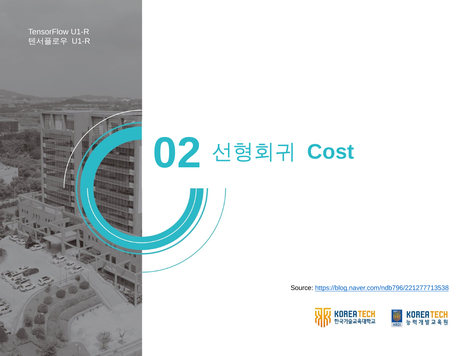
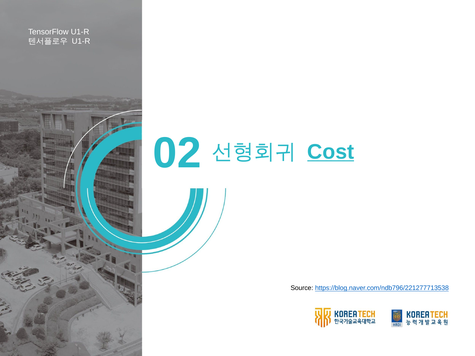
Cost underline: none -> present (331, 152)
